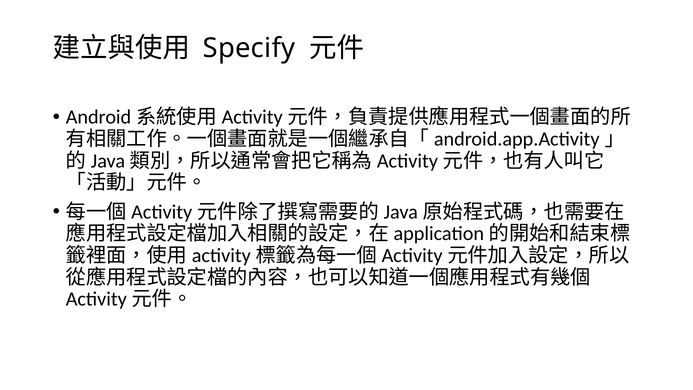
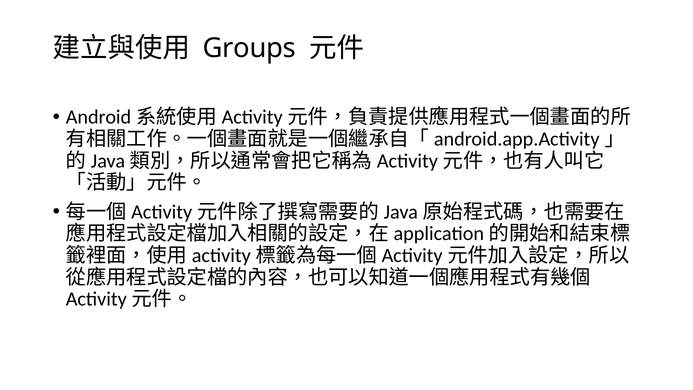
Specify: Specify -> Groups (249, 48)
